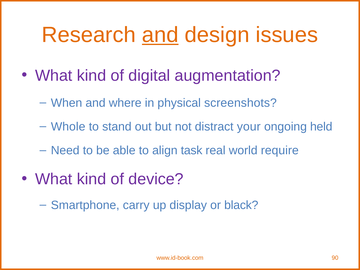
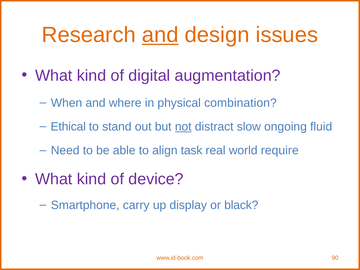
screenshots: screenshots -> combination (240, 103)
Whole: Whole -> Ethical (68, 127)
not underline: none -> present (183, 127)
your: your -> slow (249, 127)
held: held -> fluid (321, 127)
